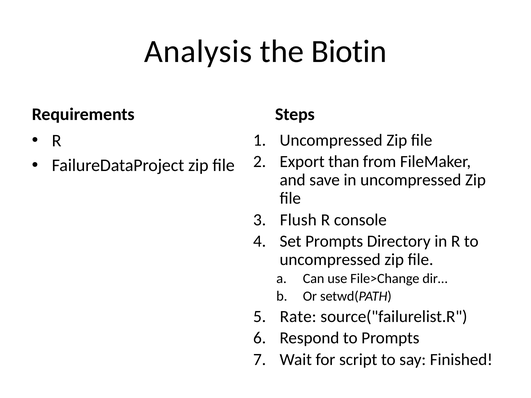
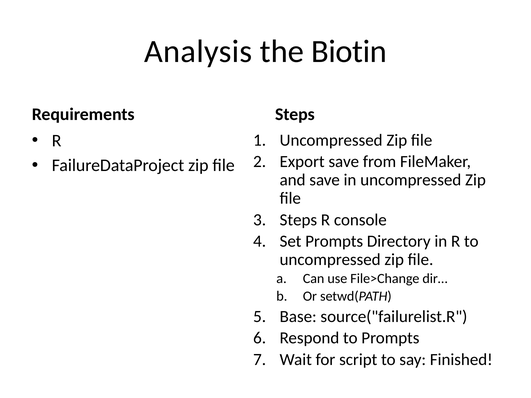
Export than: than -> save (344, 162)
Flush: Flush -> Steps (298, 220)
Rate: Rate -> Base (298, 317)
